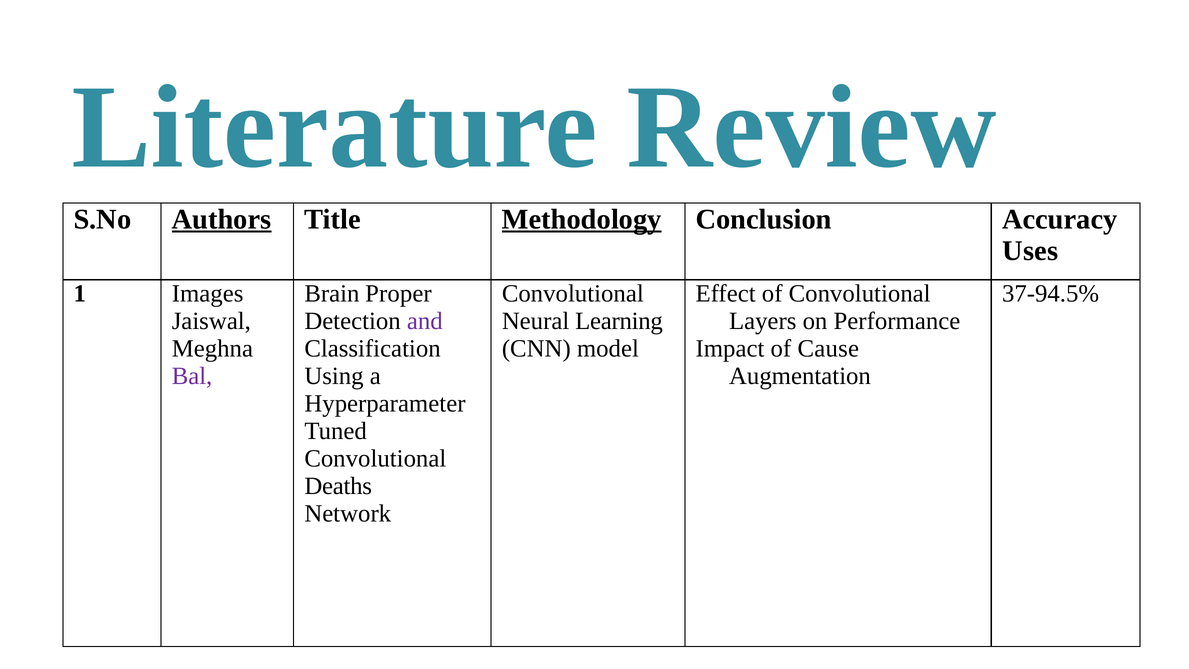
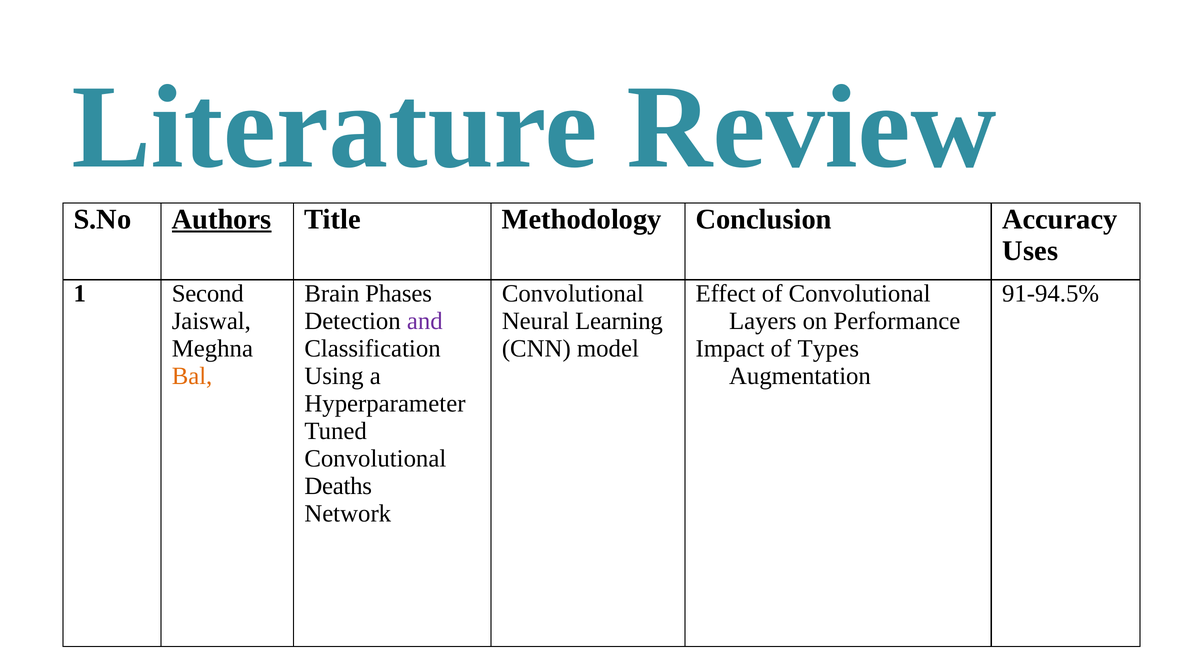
Methodology underline: present -> none (582, 219)
Images: Images -> Second (208, 294)
Proper: Proper -> Phases (399, 294)
37-94.5%: 37-94.5% -> 91-94.5% (1051, 294)
Cause: Cause -> Types (828, 349)
Bal colour: purple -> orange (192, 376)
